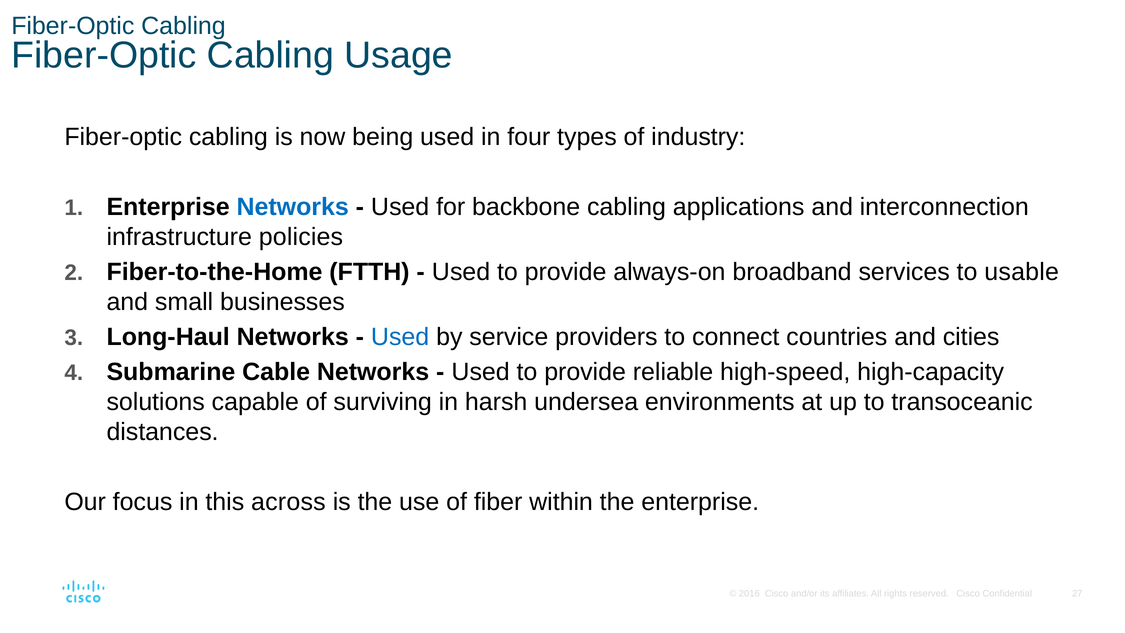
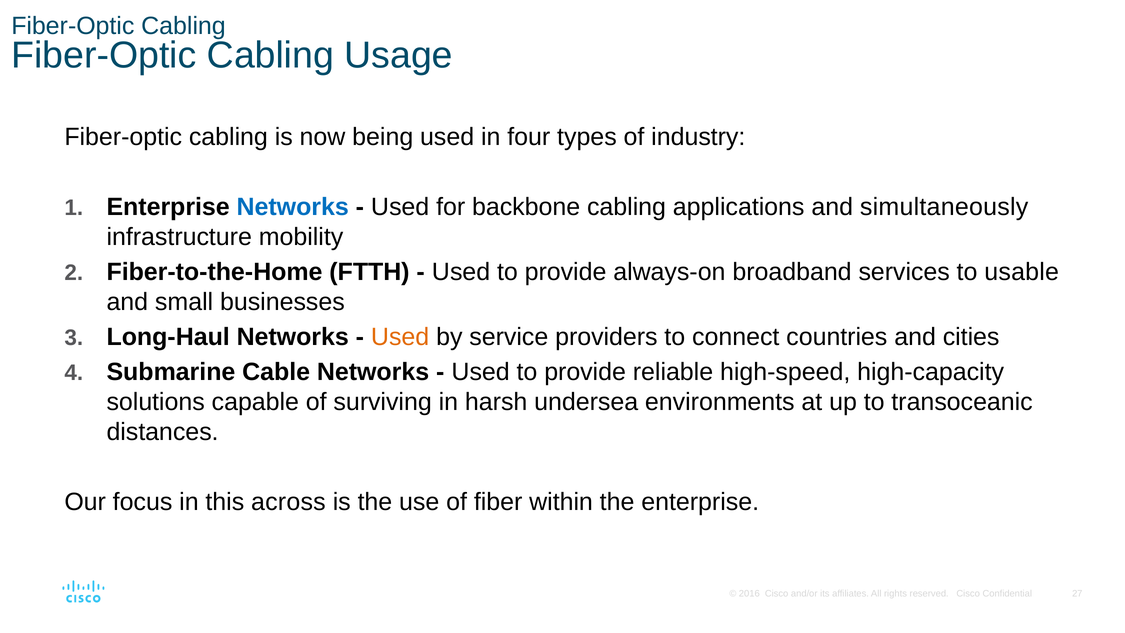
interconnection: interconnection -> simultaneously (944, 207)
policies: policies -> mobility (301, 237)
Used colour: blue -> orange (400, 337)
